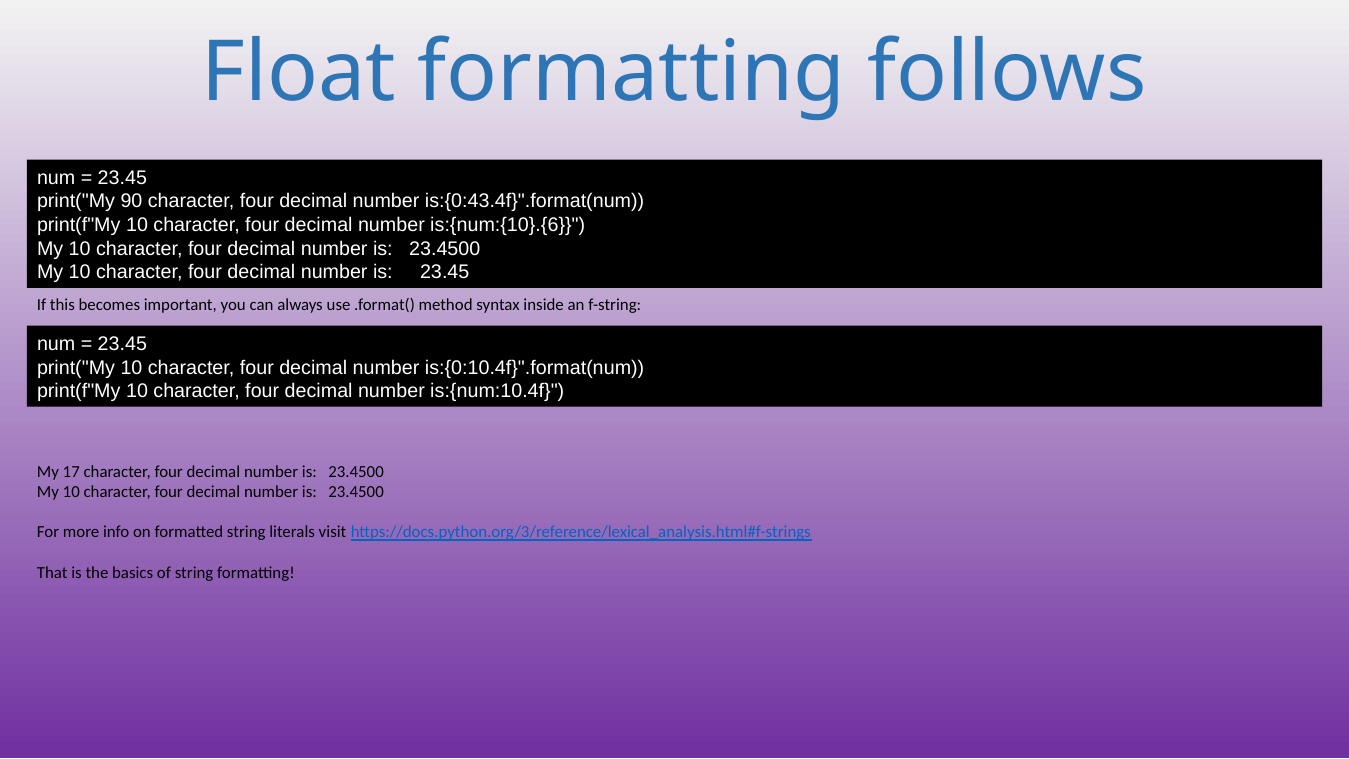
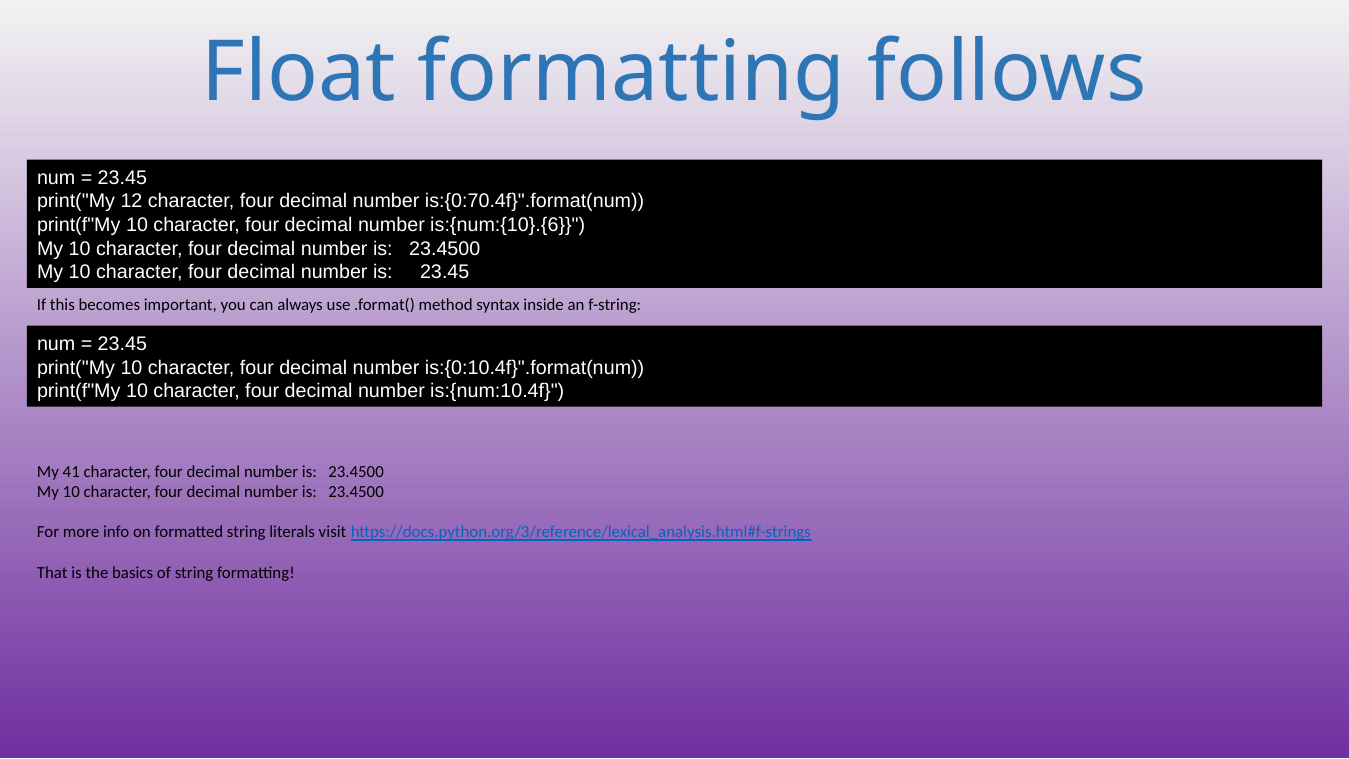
90: 90 -> 12 (131, 201)
is:{0:43.4f}".format(num: is:{0:43.4f}".format(num -> is:{0:70.4f}".format(num (535, 201)
17: 17 -> 41 (71, 472)
